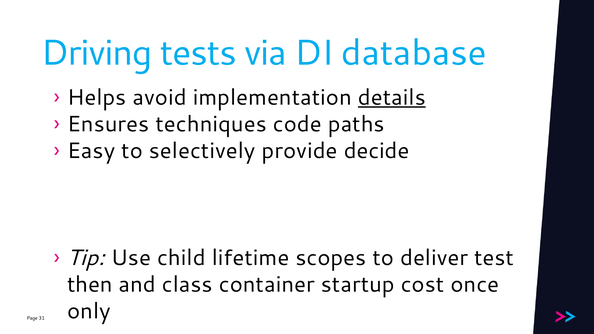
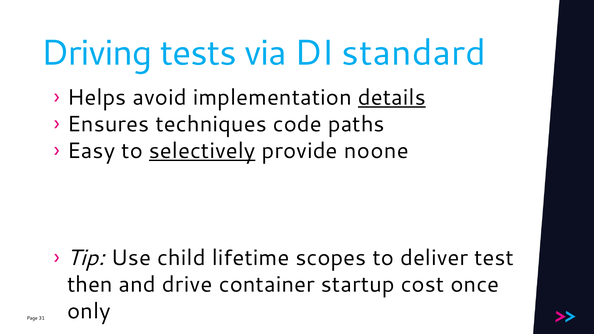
database: database -> standard (414, 53)
selectively underline: none -> present (202, 151)
decide: decide -> noone (376, 151)
class: class -> drive (187, 285)
